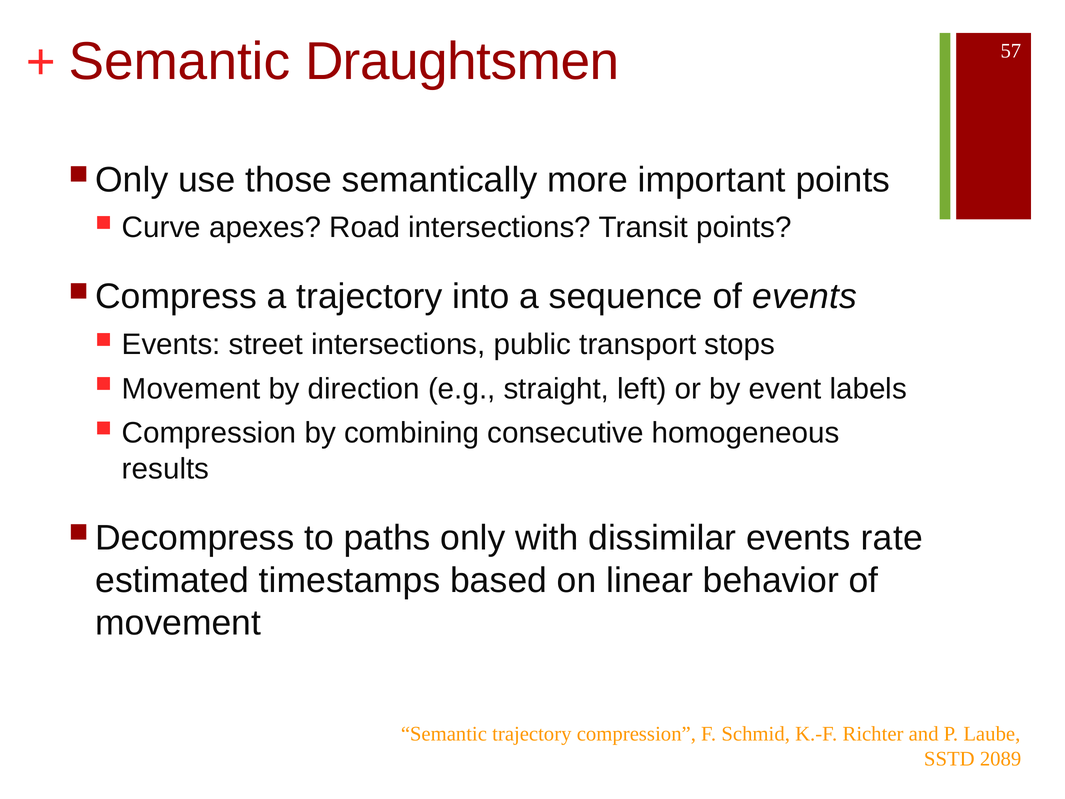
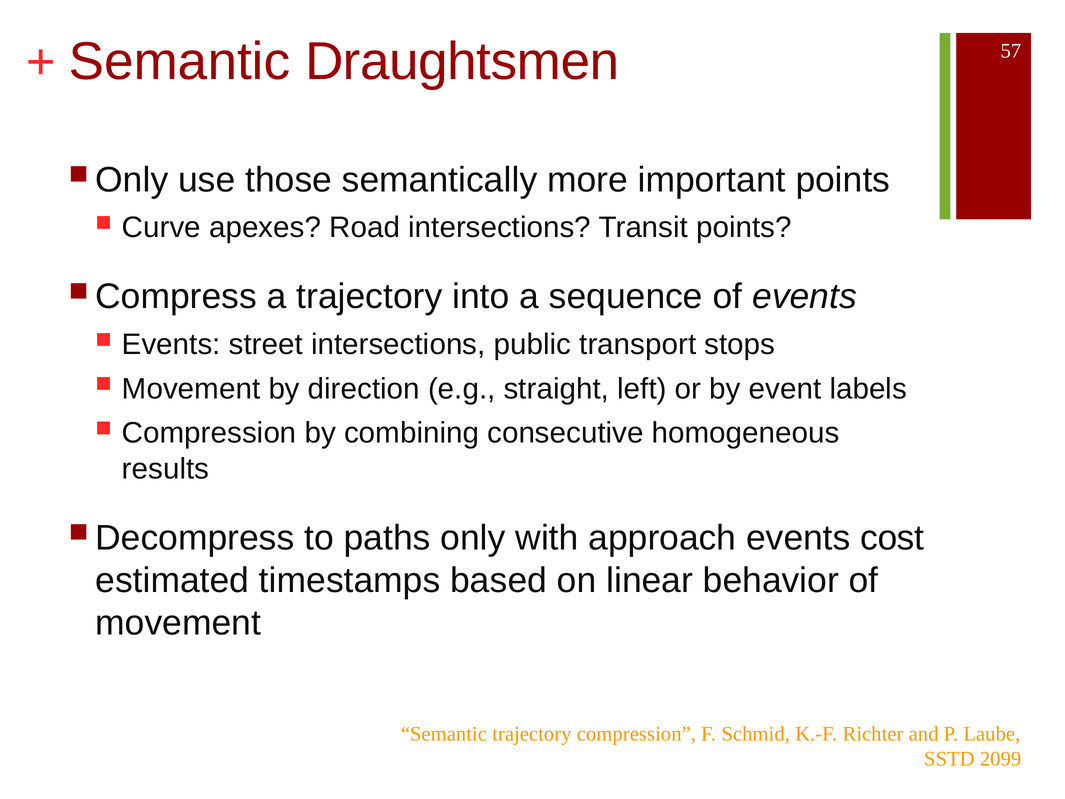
dissimilar: dissimilar -> approach (662, 538)
rate: rate -> cost (892, 538)
2089: 2089 -> 2099 (1001, 759)
